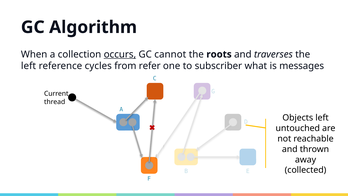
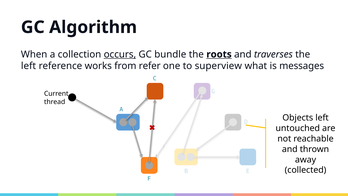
cannot: cannot -> bundle (170, 54)
roots underline: none -> present (219, 54)
cycles: cycles -> works (98, 66)
subscriber: subscriber -> superview (218, 66)
